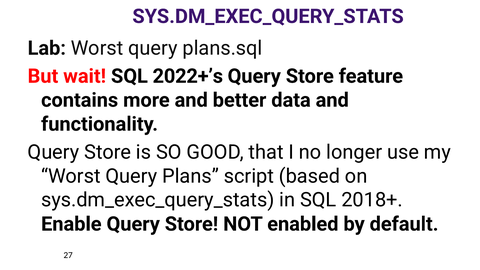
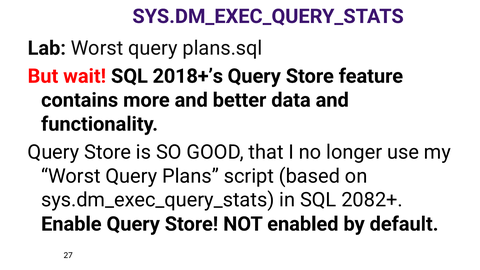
2022+’s: 2022+’s -> 2018+’s (188, 76)
2018+: 2018+ -> 2082+ (372, 200)
